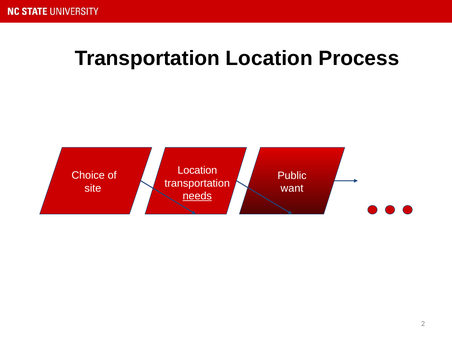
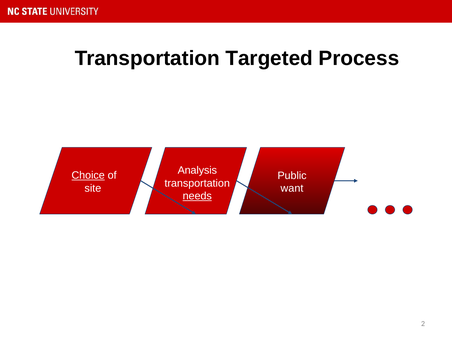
Transportation Location: Location -> Targeted (269, 58)
Location: Location -> Analysis (197, 170)
Choice underline: none -> present (88, 175)
